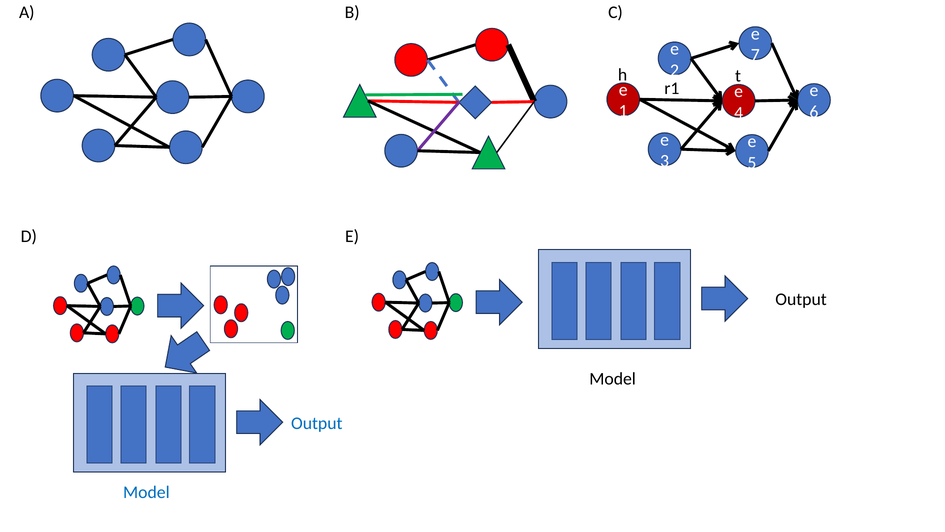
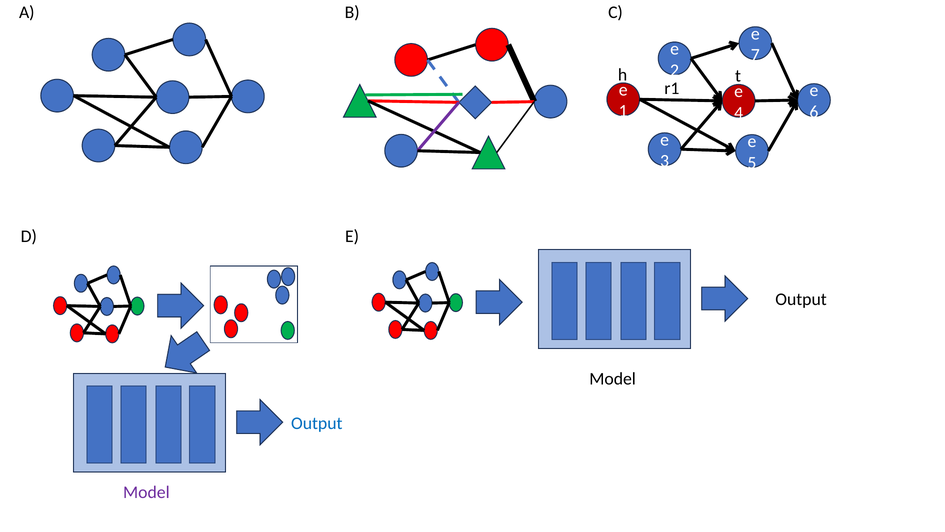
Model colour: blue -> purple (146, 492)
